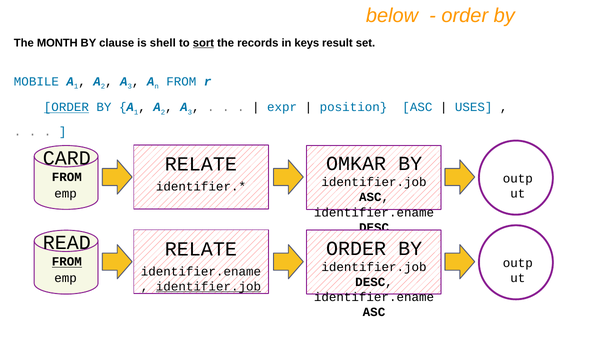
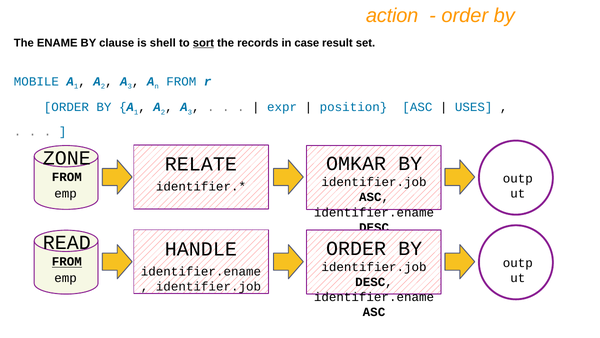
below: below -> action (392, 16)
MONTH: MONTH -> ENAME (57, 43)
keys: keys -> case (307, 43)
ORDER underline: present -> none (66, 107)
CARD: CARD -> ZONE (67, 158)
RELATE: RELATE -> HANDLE (201, 249)
identifier.job underline: present -> none (208, 286)
